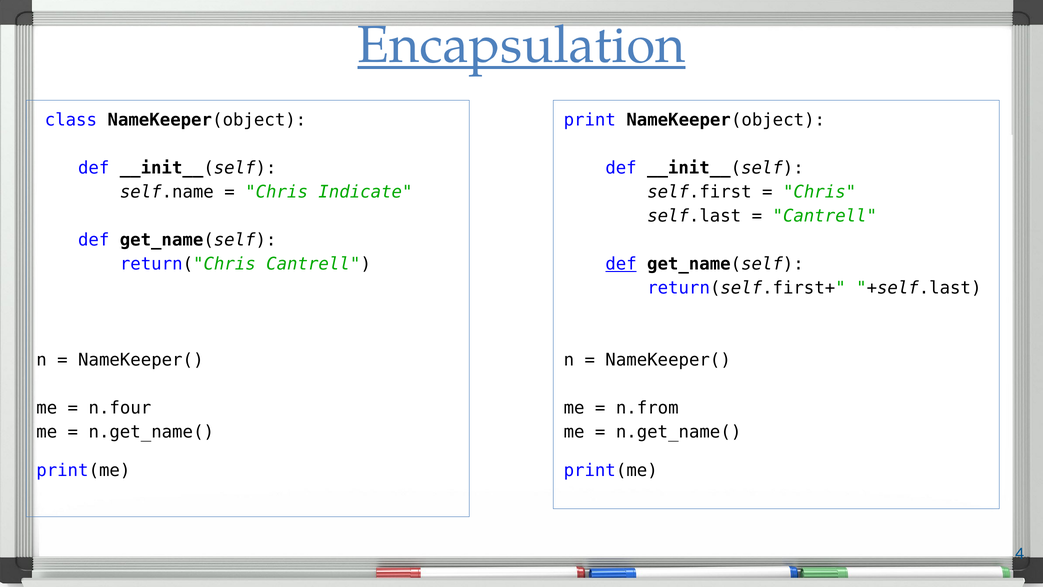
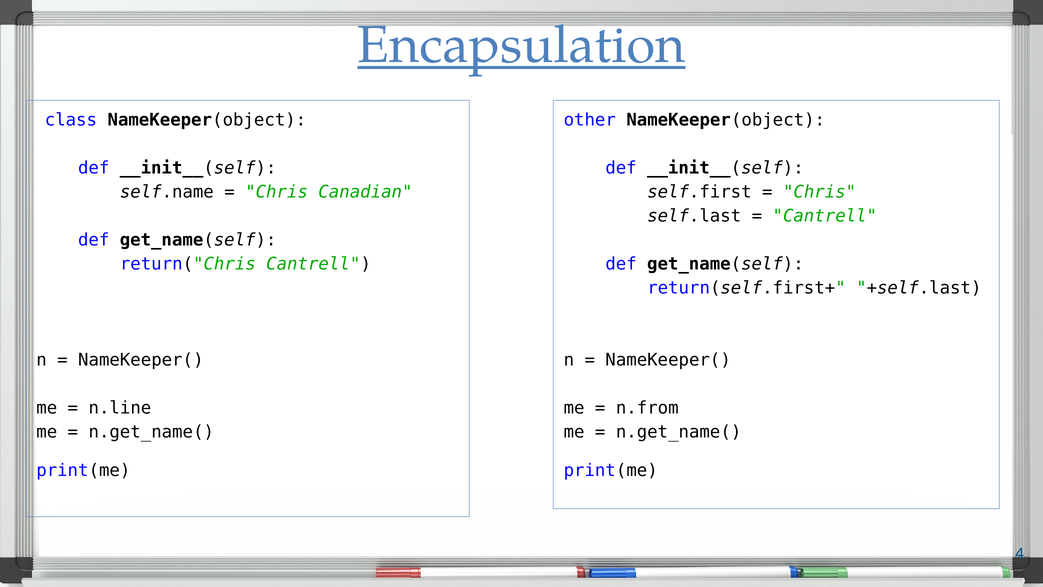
print: print -> other (590, 120)
Indicate: Indicate -> Canadian (365, 192)
def underline: present -> none (621, 264)
n.four: n.four -> n.line (120, 408)
